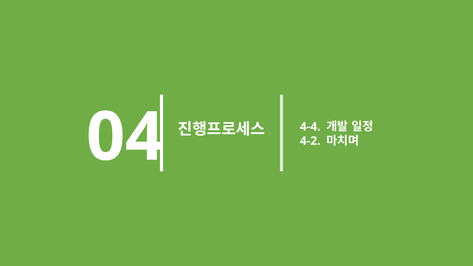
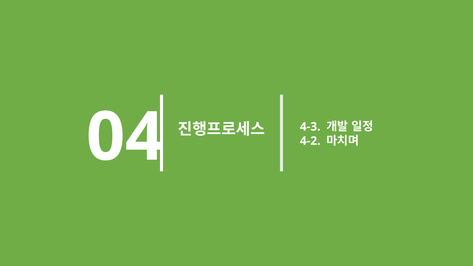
4-4: 4-4 -> 4-3 (310, 127)
